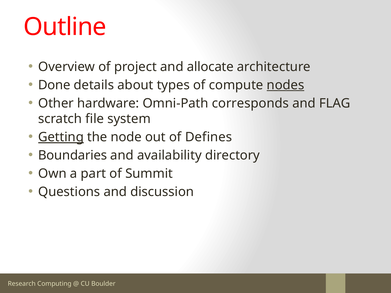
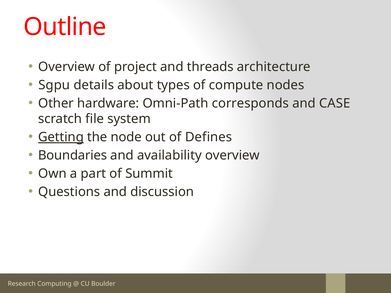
allocate: allocate -> threads (210, 67)
Done: Done -> Sgpu (54, 85)
nodes underline: present -> none (285, 85)
FLAG: FLAG -> CASE (335, 103)
availability directory: directory -> overview (232, 156)
